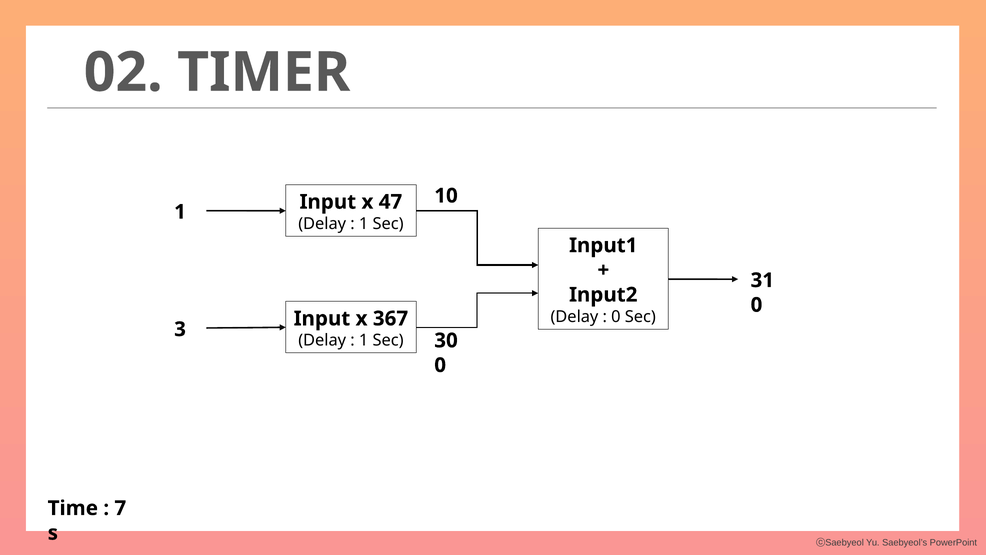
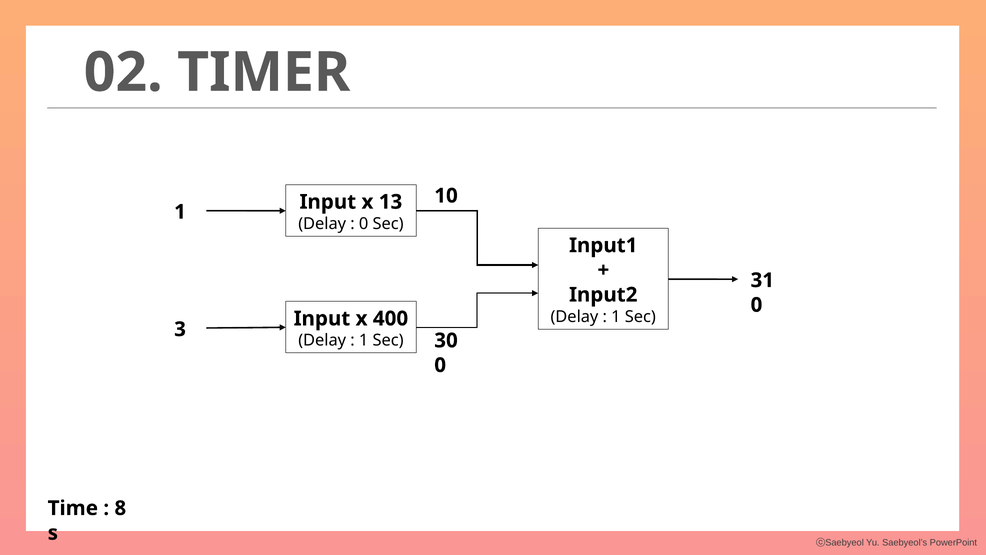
47: 47 -> 13 (391, 202)
1: 1 -> 0 (364, 224)
0: 0 -> 1 (616, 316)
367: 367 -> 400 (391, 318)
7: 7 -> 8 (120, 508)
